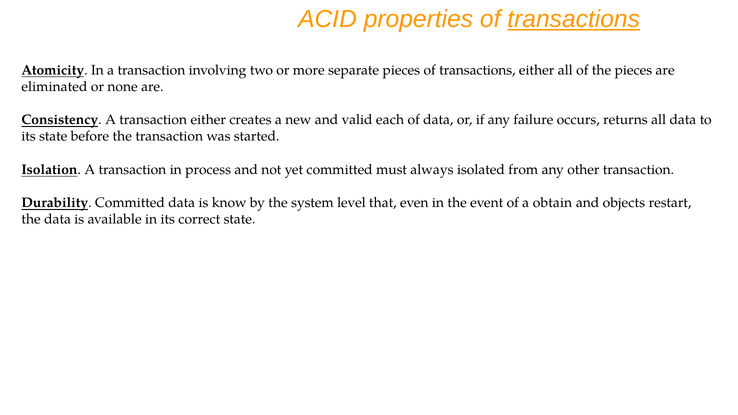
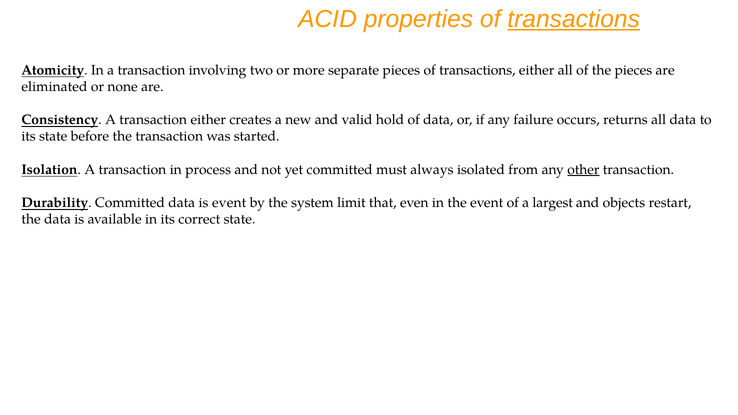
each: each -> hold (390, 120)
other underline: none -> present (583, 170)
is know: know -> event (229, 203)
level: level -> limit (351, 203)
obtain: obtain -> largest (553, 203)
